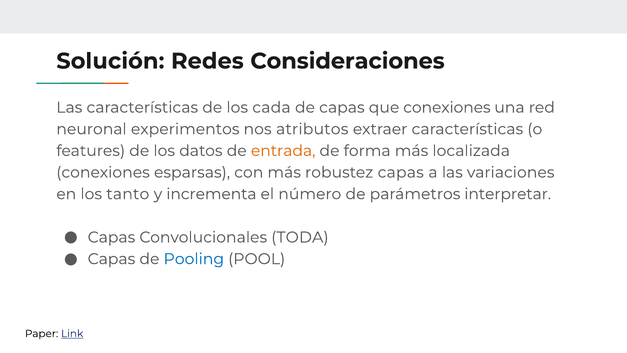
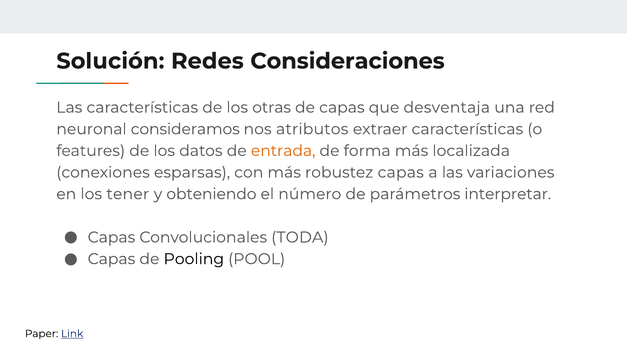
cada: cada -> otras (272, 107)
que conexiones: conexiones -> desventaja (447, 107)
experimentos: experimentos -> consideramos (185, 129)
tanto: tanto -> tener (128, 194)
incrementa: incrementa -> obteniendo (211, 194)
Pooling colour: blue -> black (194, 259)
